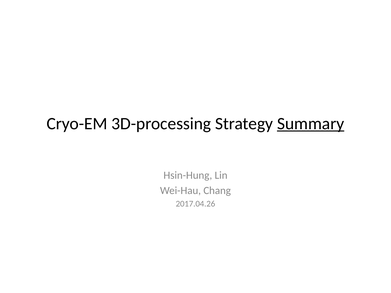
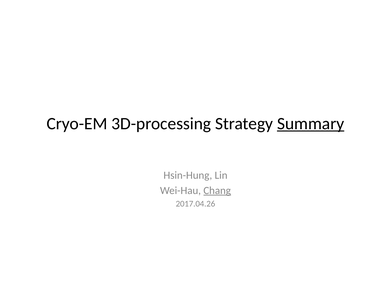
Chang underline: none -> present (217, 191)
